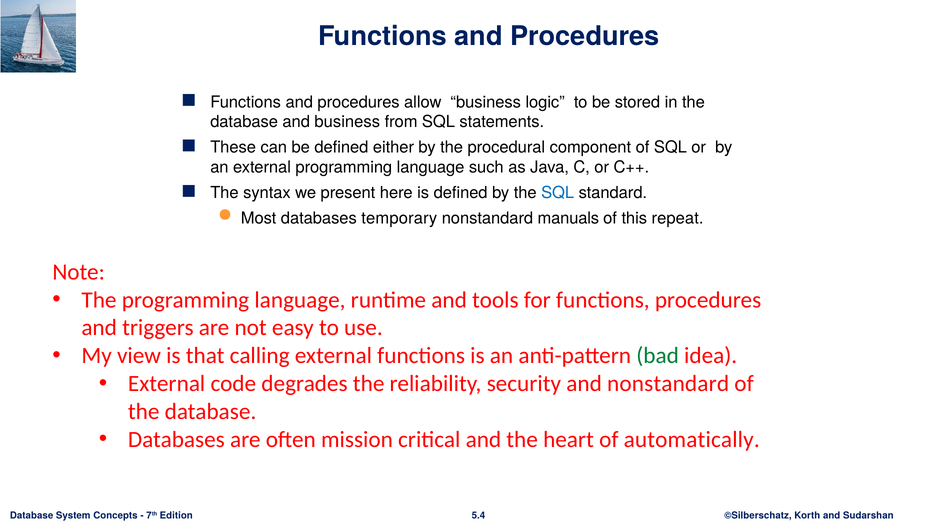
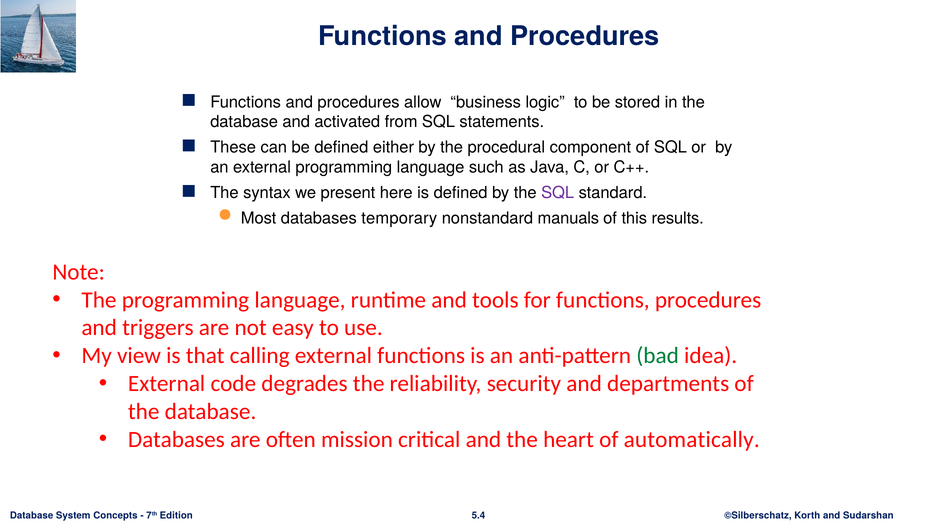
and business: business -> activated (347, 122)
SQL colour: blue -> purple (558, 193)
repeat: repeat -> results (678, 218)
and nonstandard: nonstandard -> departments (668, 384)
